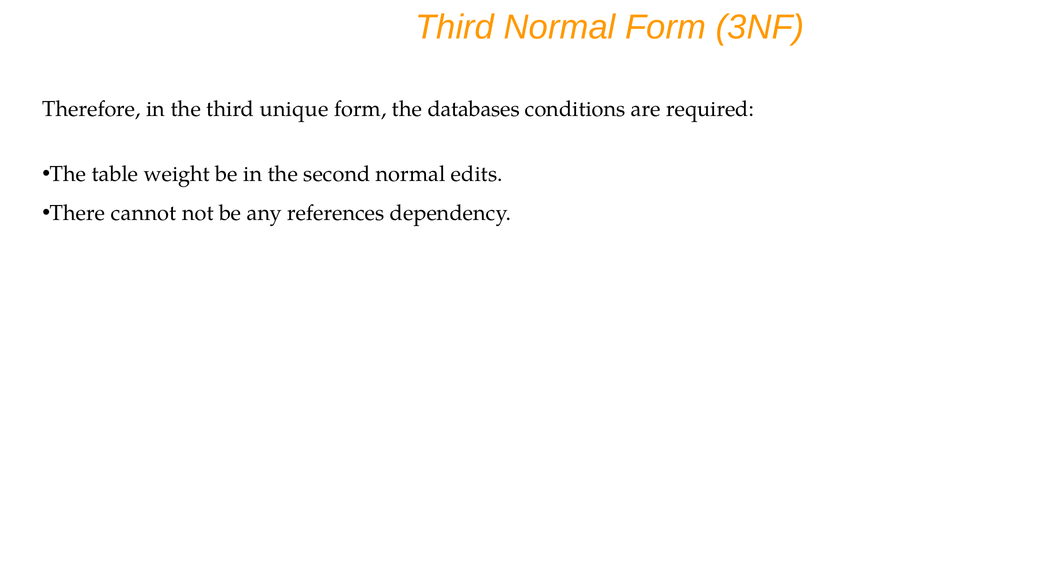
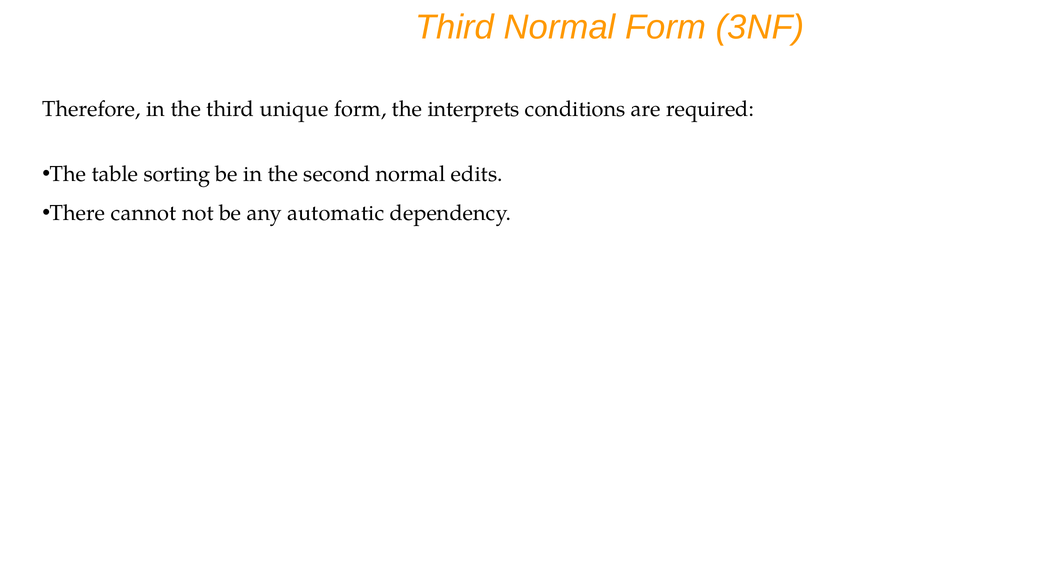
databases: databases -> interprets (474, 109)
weight: weight -> sorting (177, 174)
references: references -> automatic (336, 213)
